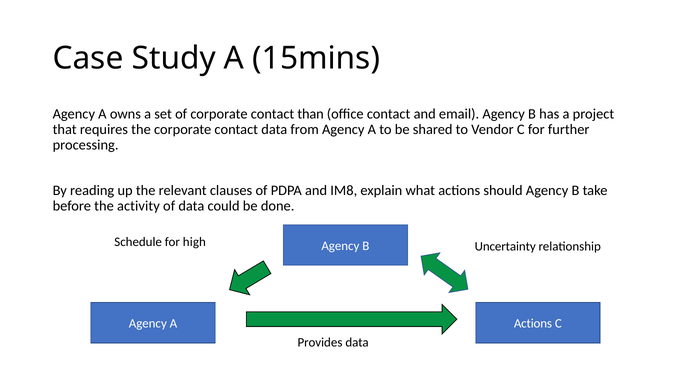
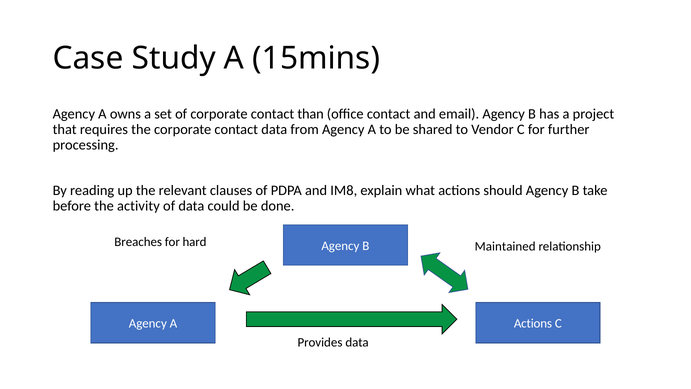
Schedule: Schedule -> Breaches (138, 242)
high: high -> hard (195, 242)
Uncertainty: Uncertainty -> Maintained (505, 246)
